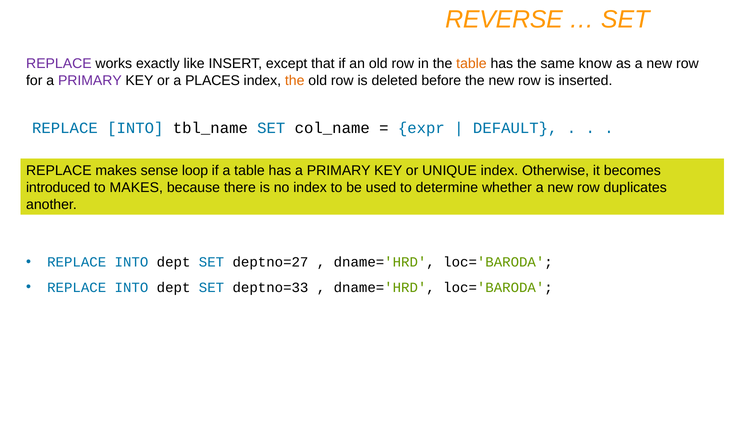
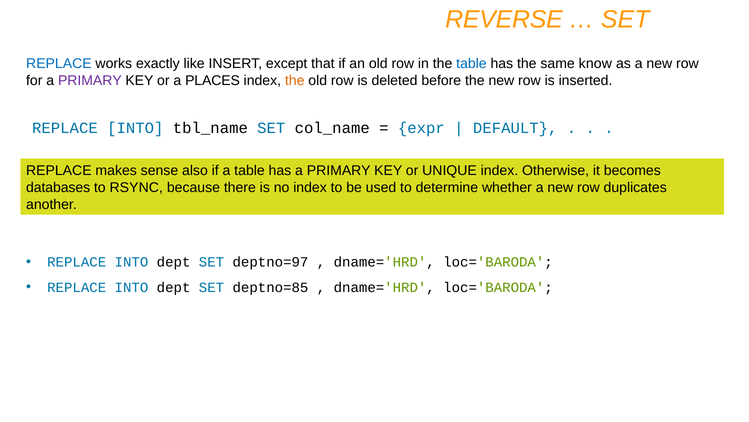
REPLACE colour: purple -> blue (59, 64)
table colour: orange -> blue (471, 64)
loop: loop -> also (195, 171)
introduced: introduced -> databases (58, 187)
to MAKES: MAKES -> RSYNC (136, 187)
deptno=27: deptno=27 -> deptno=97 (270, 262)
deptno=33: deptno=33 -> deptno=85 (270, 287)
